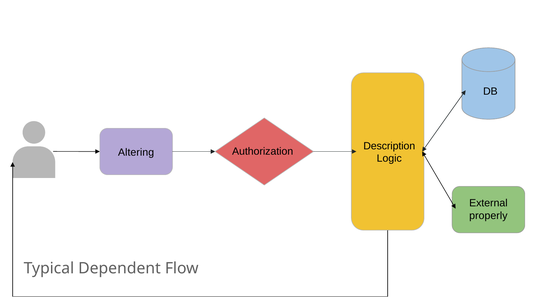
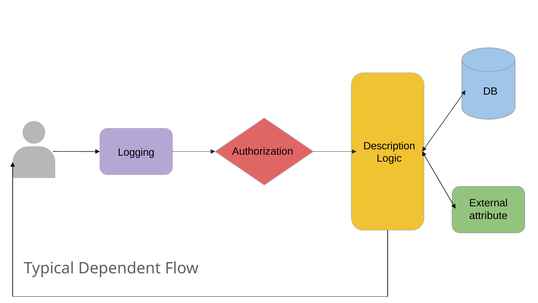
Altering: Altering -> Logging (136, 152)
properly: properly -> attribute (488, 216)
